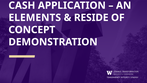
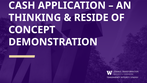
ELEMENTS: ELEMENTS -> THINKING (35, 18)
